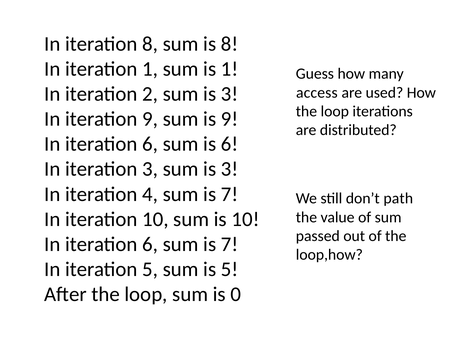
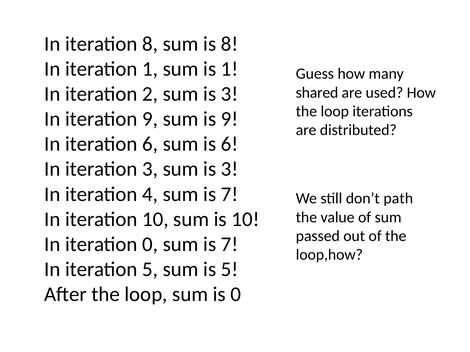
access: access -> shared (317, 93)
6: 6 -> 0 (150, 245)
